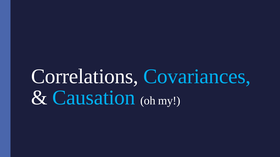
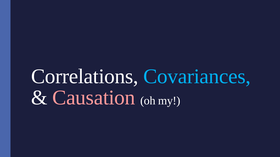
Causation colour: light blue -> pink (94, 98)
